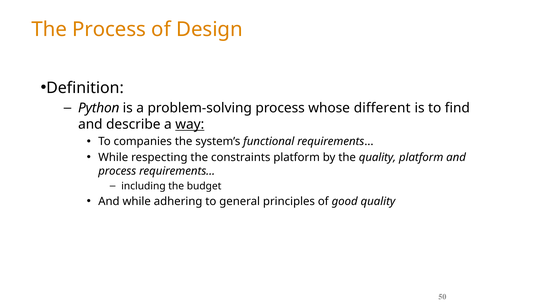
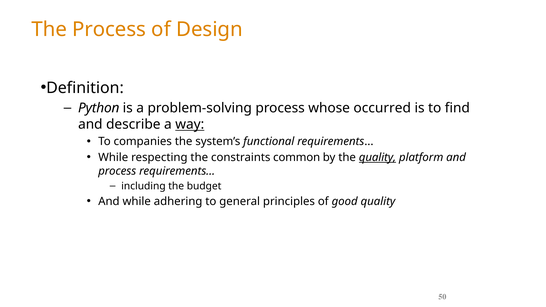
different: different -> occurred (382, 108)
constraints platform: platform -> common (297, 158)
quality underline: none -> present (377, 158)
